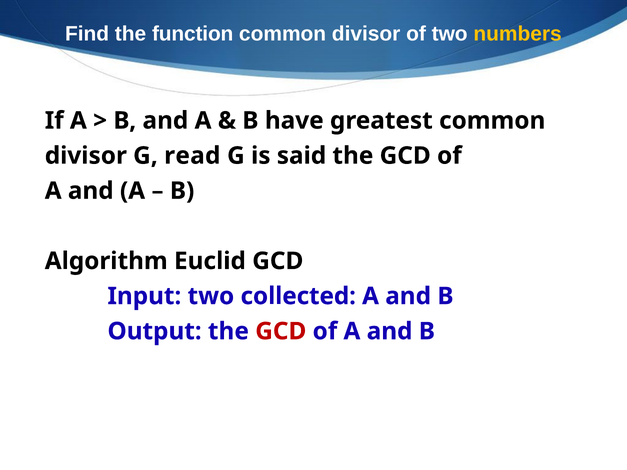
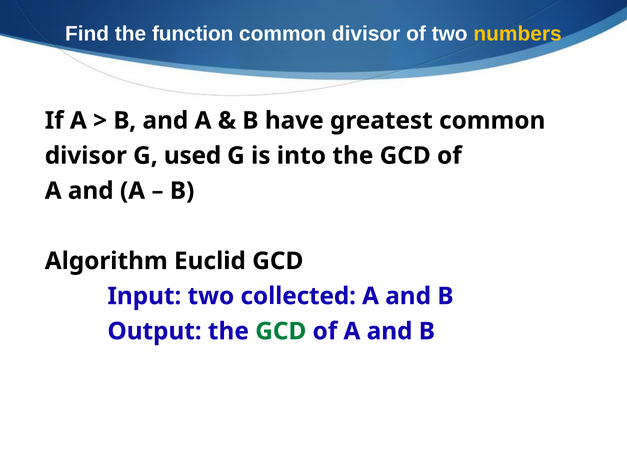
read: read -> used (193, 156)
said: said -> into (301, 156)
GCD colour: red -> green (281, 331)
